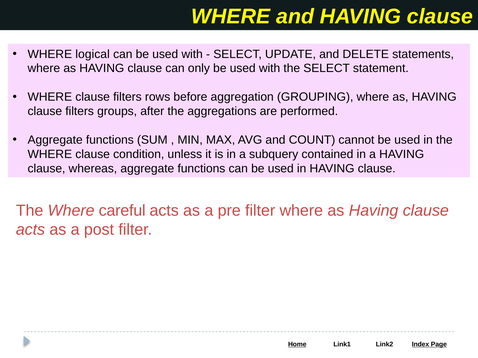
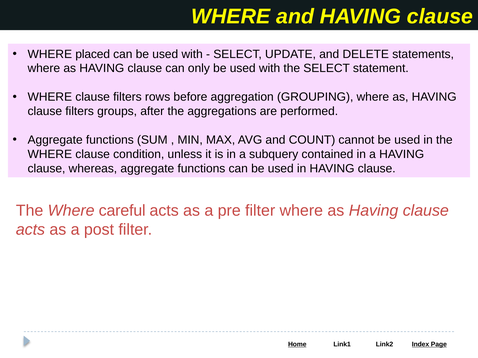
logical: logical -> placed (93, 54)
